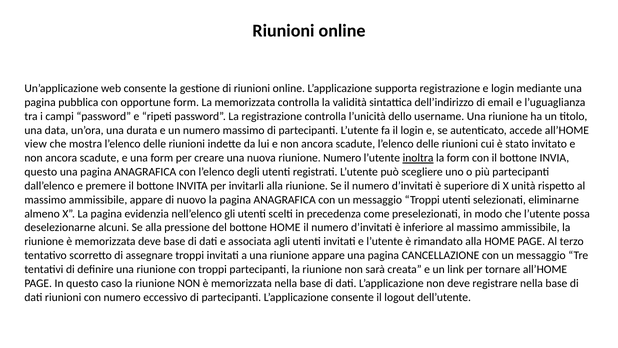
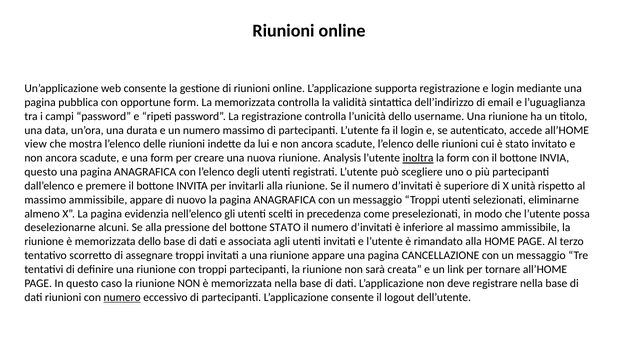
riunione Numero: Numero -> Analysis (342, 158)
bottone HOME: HOME -> STATO (285, 227)
memorizzata deve: deve -> dello (150, 241)
numero underline: none -> present (122, 297)
